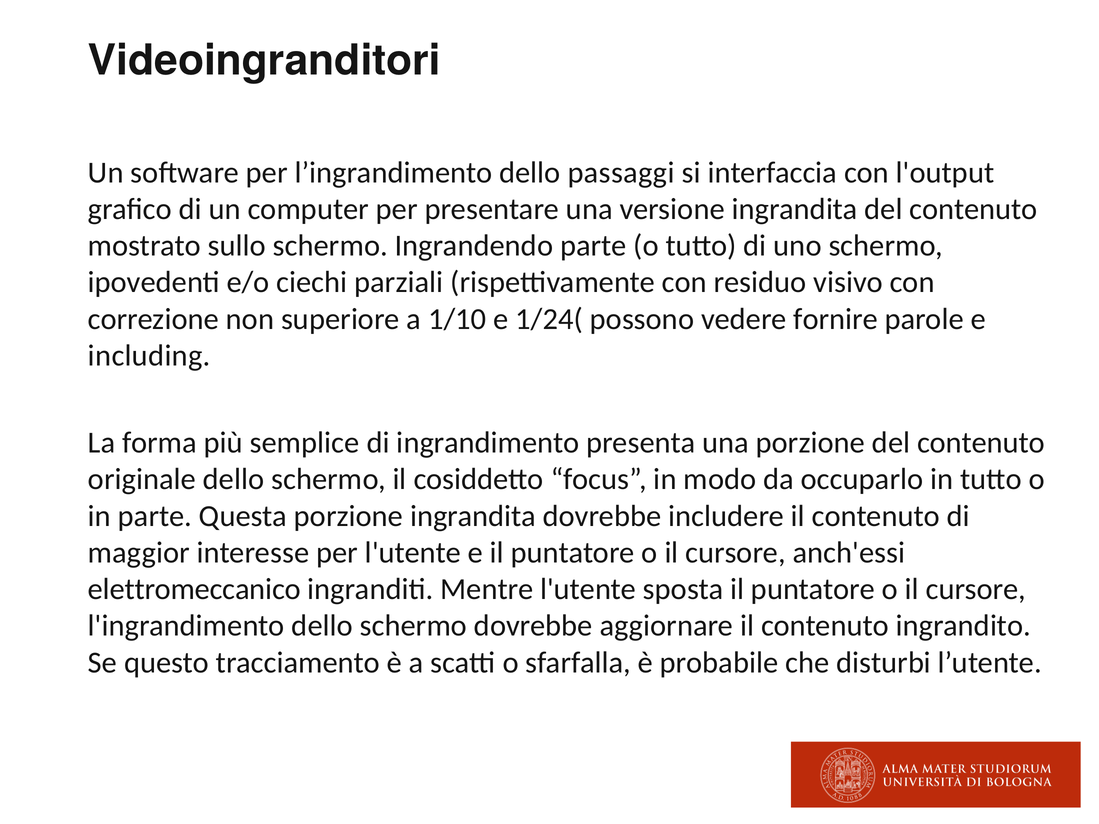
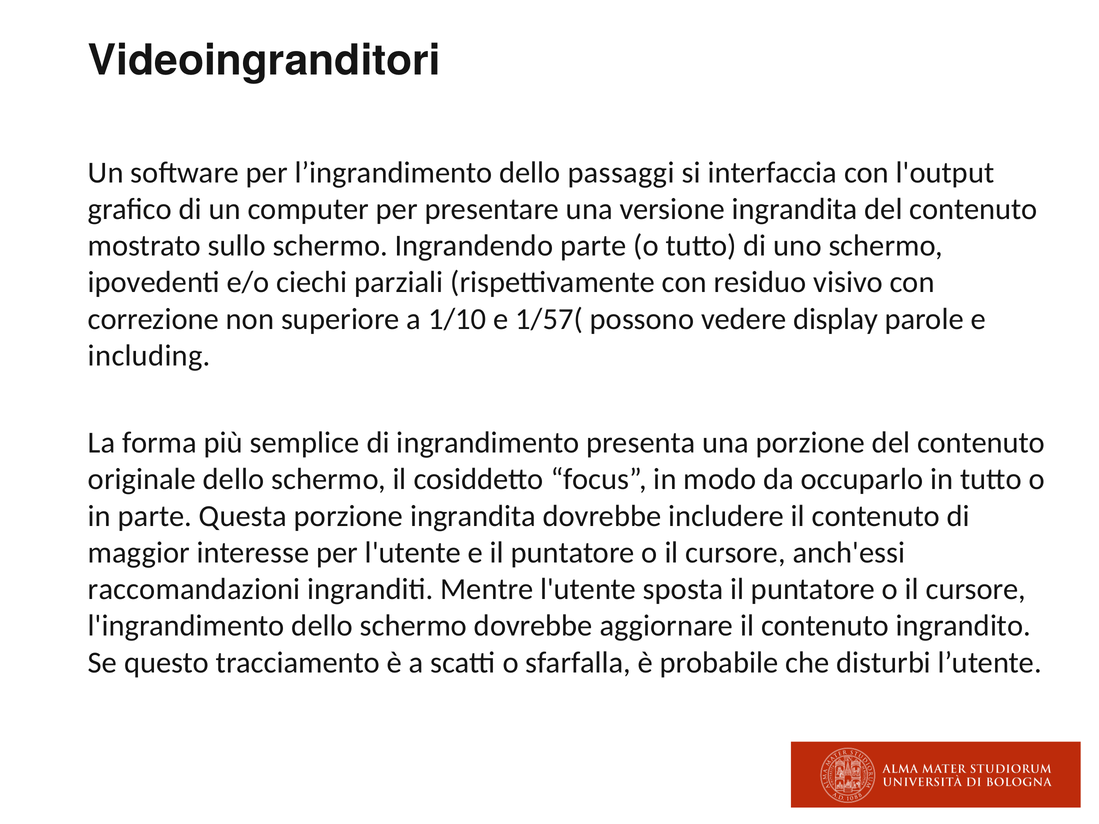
1/24(: 1/24( -> 1/57( (549, 319)
fornire: fornire -> display (836, 319)
elettromeccanico: elettromeccanico -> raccomandazioni (194, 589)
